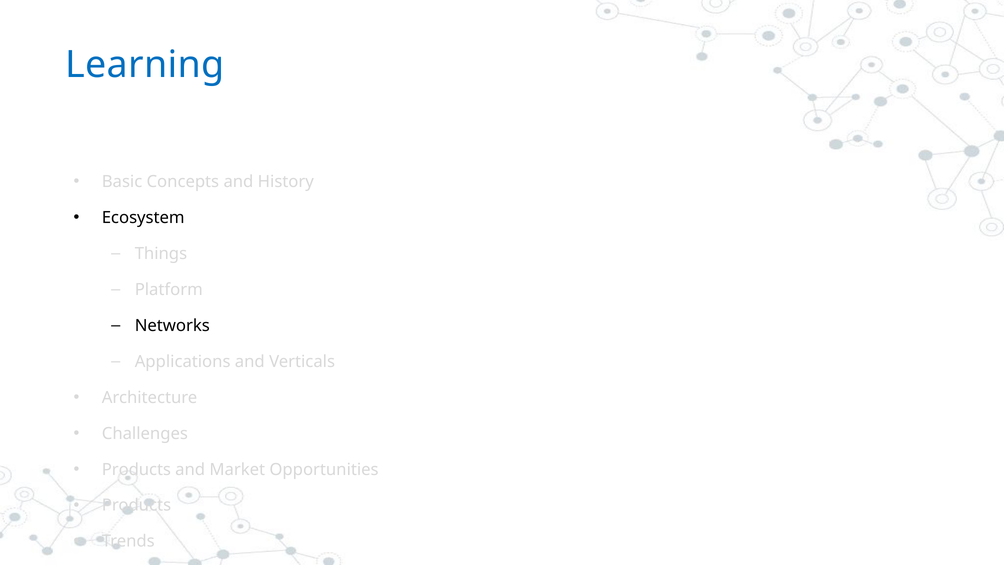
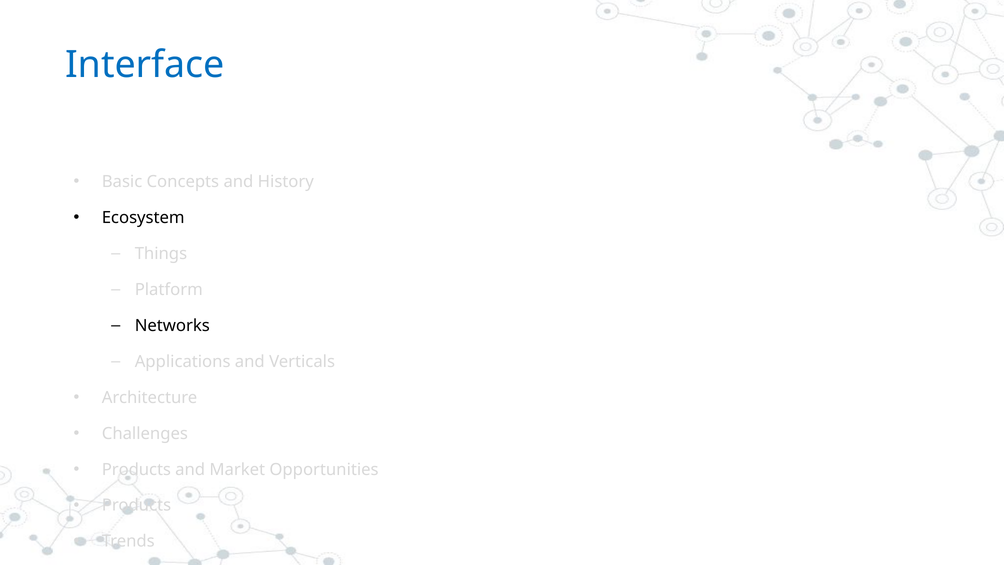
Learning: Learning -> Interface (145, 65)
